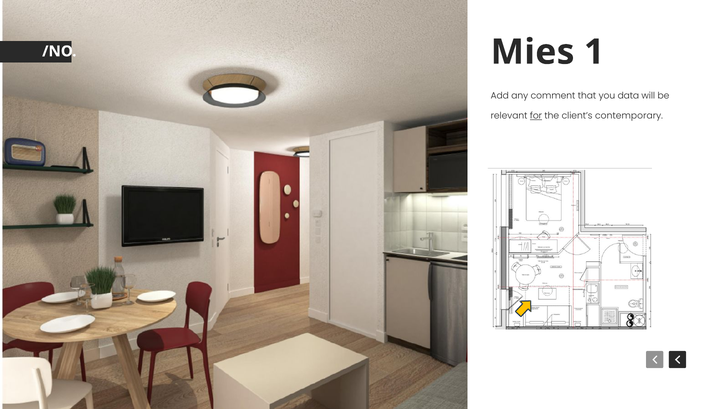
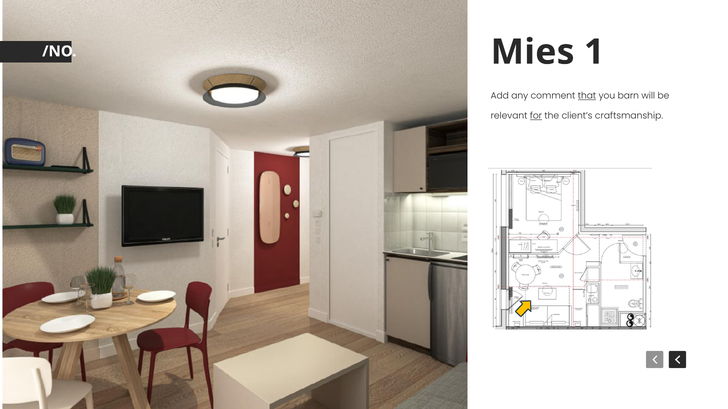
that underline: none -> present (587, 96)
data: data -> barn (628, 96)
contemporary: contemporary -> craftsmanship (629, 116)
